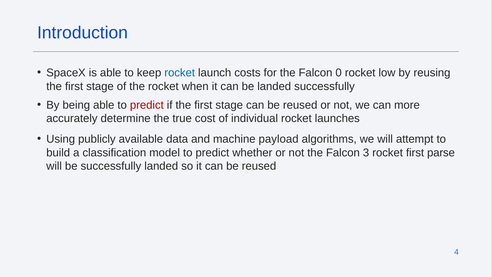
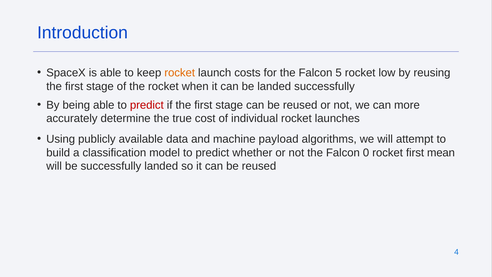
rocket colour: blue -> orange (180, 73)
0: 0 -> 5 (339, 73)
3: 3 -> 0 (366, 153)
parse: parse -> mean (441, 153)
